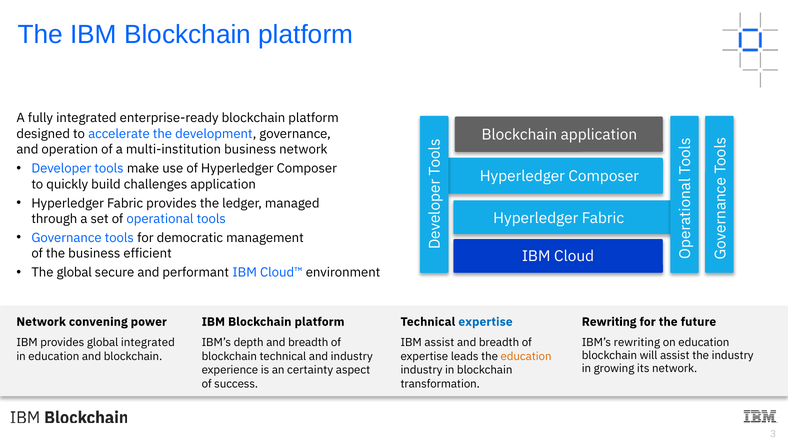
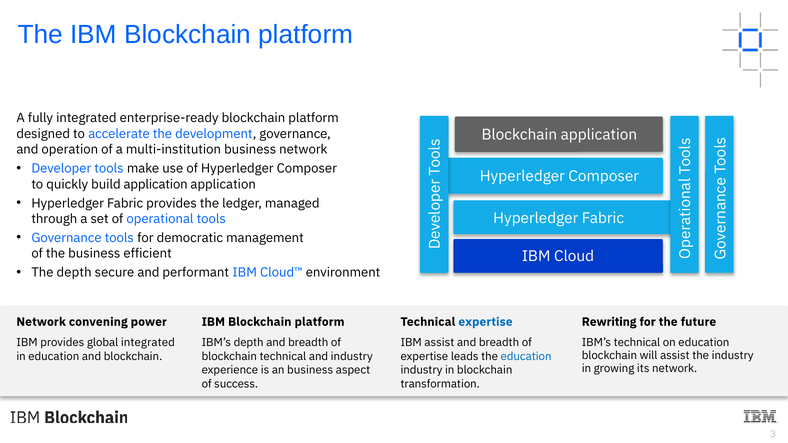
build challenges: challenges -> application (156, 184)
The global: global -> depth (74, 273)
IBM’s rewriting: rewriting -> technical (637, 343)
education colour: orange -> blue (526, 356)
an certainty: certainty -> business (310, 370)
